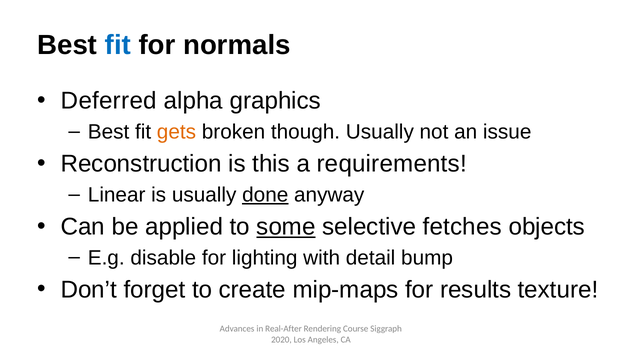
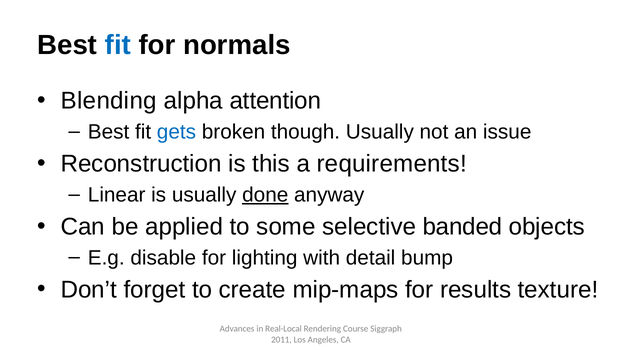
Deferred: Deferred -> Blending (109, 101)
graphics: graphics -> attention (275, 101)
gets colour: orange -> blue (176, 132)
some underline: present -> none (286, 227)
fetches: fetches -> banded (462, 227)
Real-After: Real-After -> Real-Local (284, 329)
2020: 2020 -> 2011 (281, 340)
